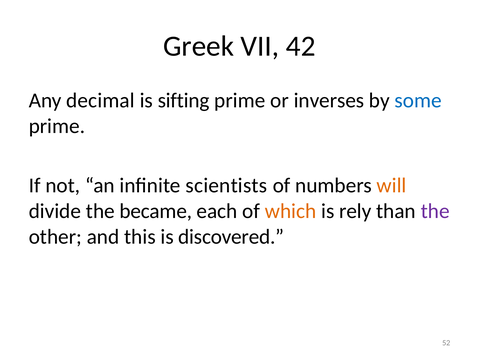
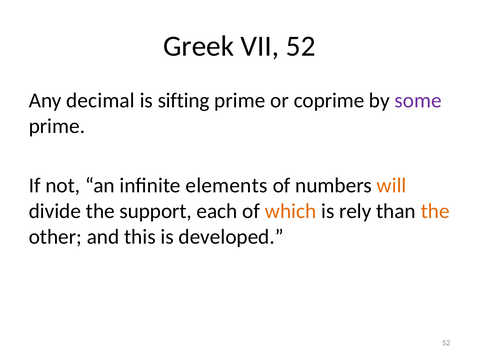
VII 42: 42 -> 52 (301, 46)
inverses: inverses -> coprime (329, 101)
some colour: blue -> purple (418, 101)
scientists: scientists -> elements (226, 186)
became: became -> support (156, 211)
the colour: purple -> orange (435, 211)
discovered: discovered -> developed (231, 237)
